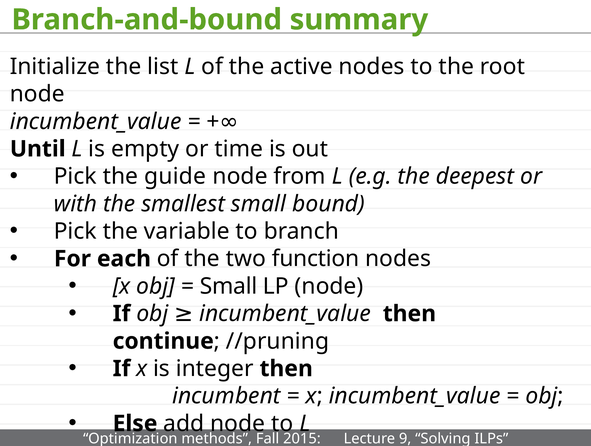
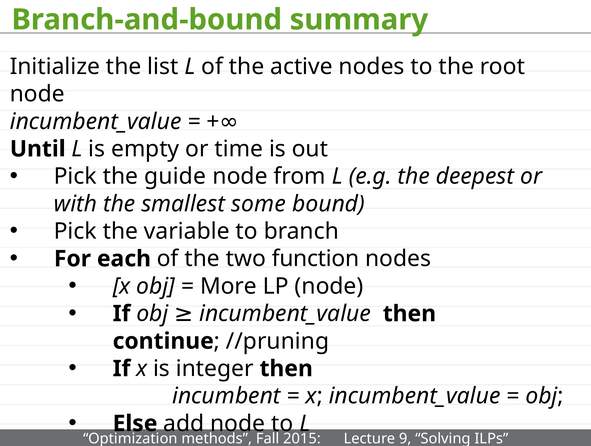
smallest small: small -> some (259, 204)
Small: Small -> More (228, 286)
